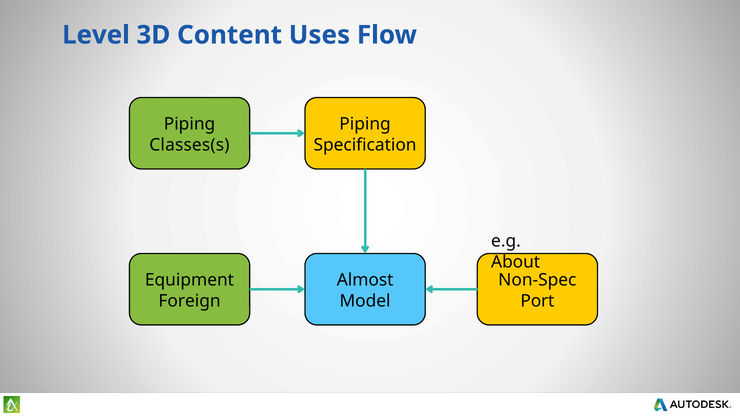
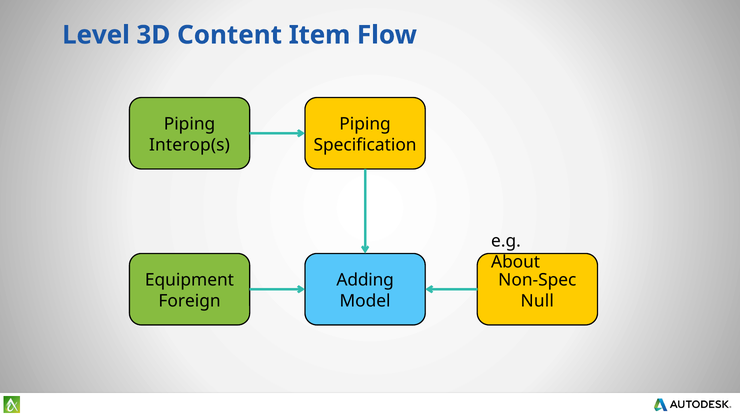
Uses: Uses -> Item (320, 35)
Classes(s: Classes(s -> Interop(s (189, 145)
Almost: Almost -> Adding (365, 280)
Port: Port -> Null (537, 301)
